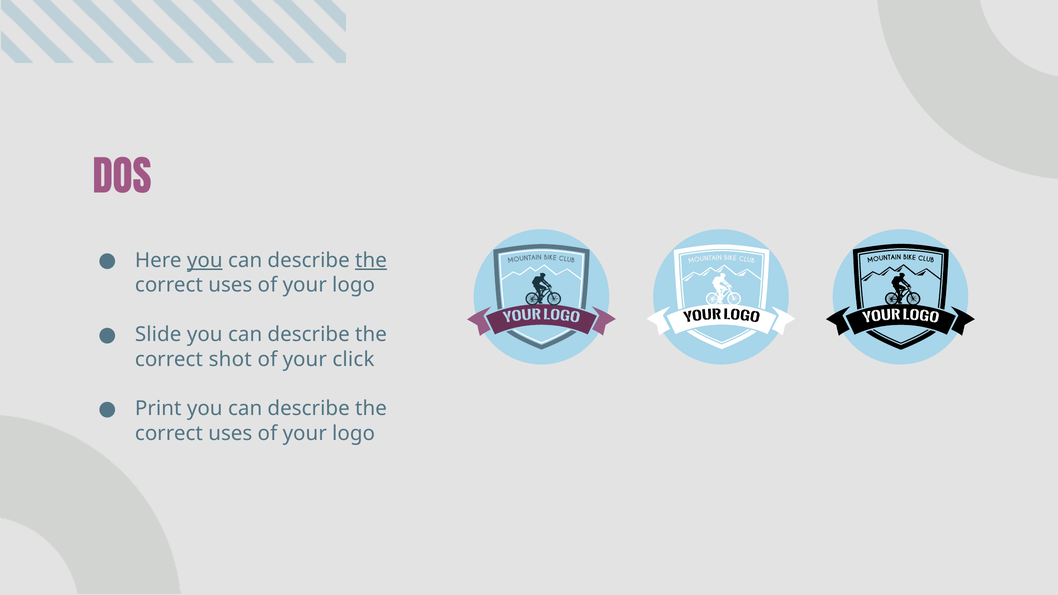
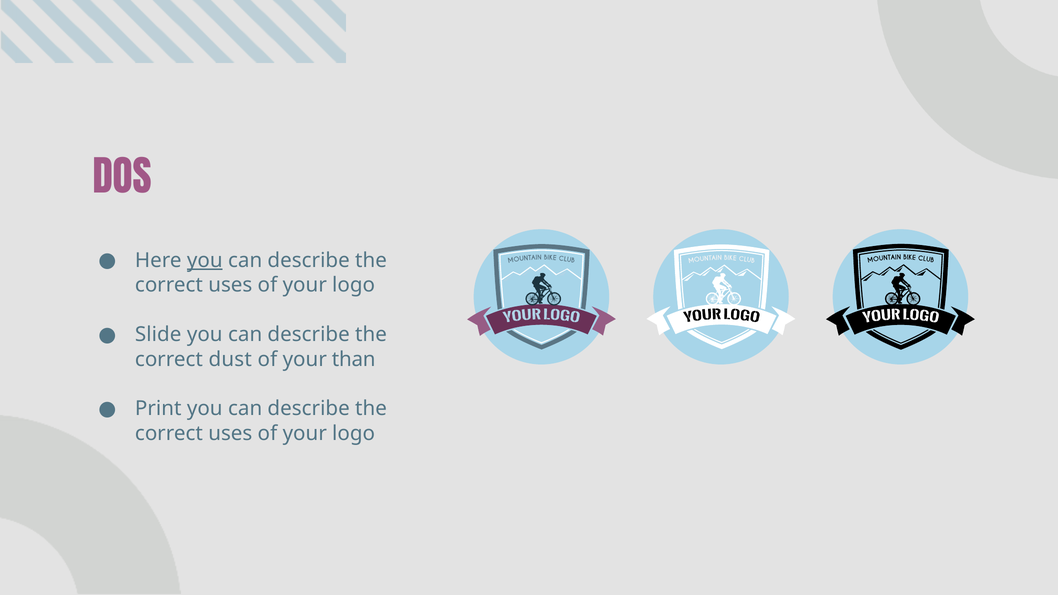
the underline: present -> none (371, 261)
shot: shot -> dust (230, 359)
click: click -> than (354, 359)
